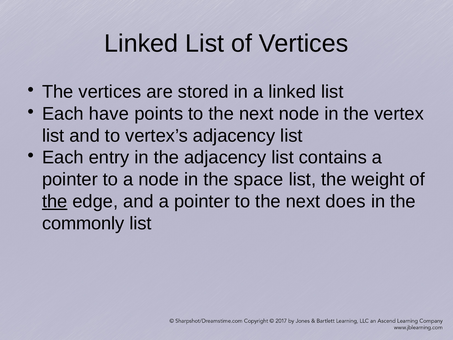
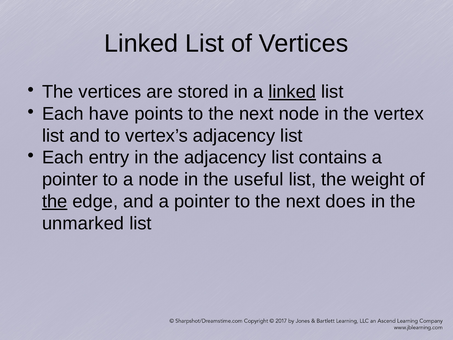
linked underline: none -> present (292, 92)
space: space -> useful (259, 179)
commonly: commonly -> unmarked (83, 223)
